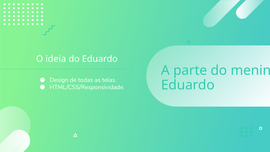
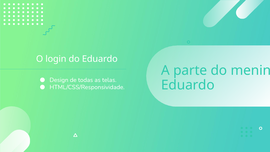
ideia: ideia -> login (56, 59)
